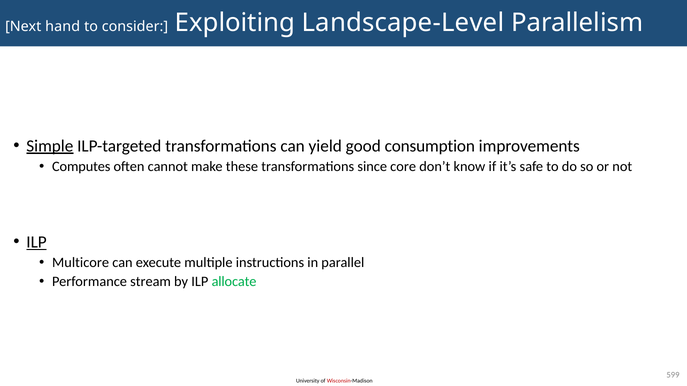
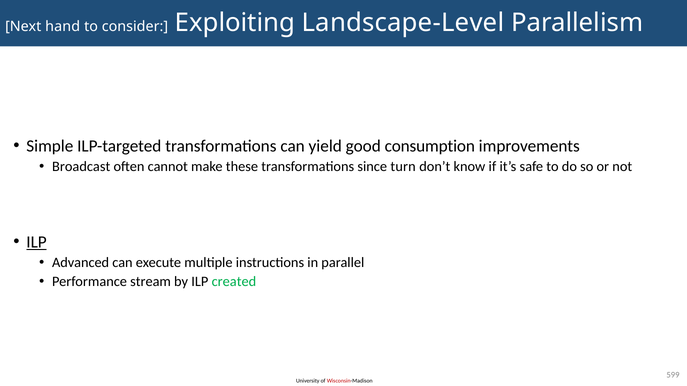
Simple underline: present -> none (50, 146)
Computes: Computes -> Broadcast (81, 167)
core: core -> turn (403, 167)
Multicore: Multicore -> Advanced (81, 263)
allocate: allocate -> created (234, 282)
